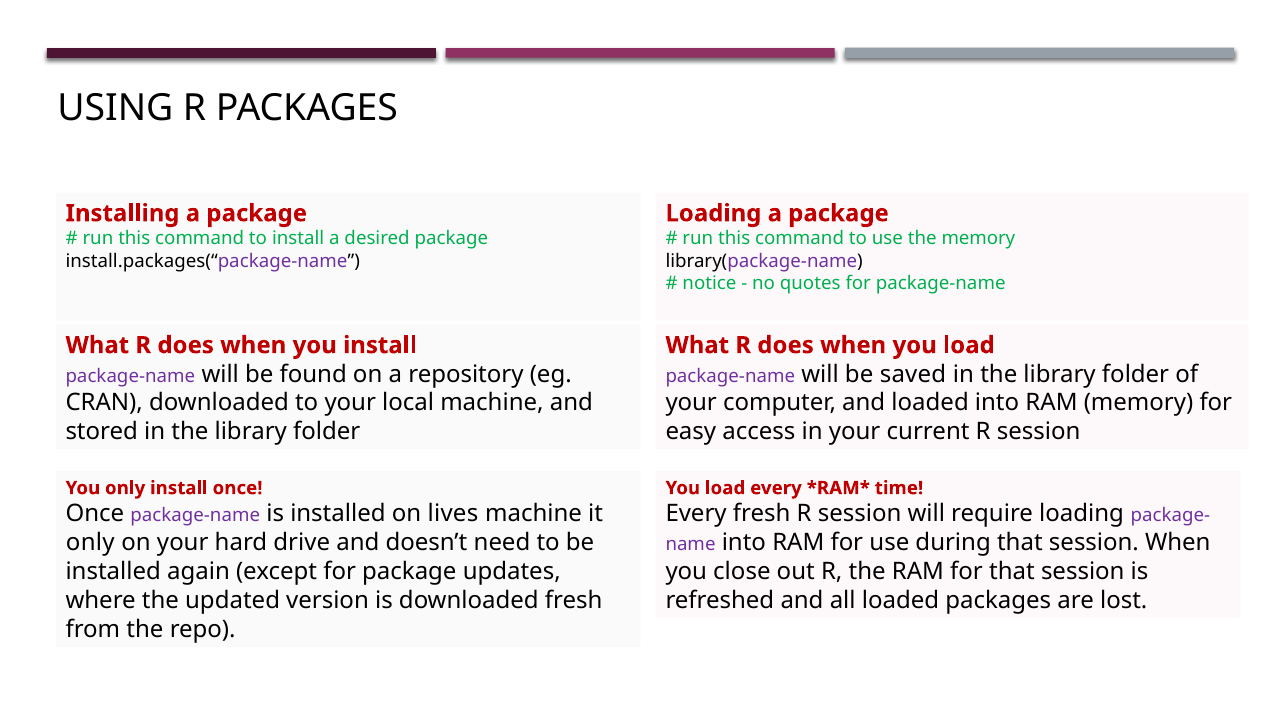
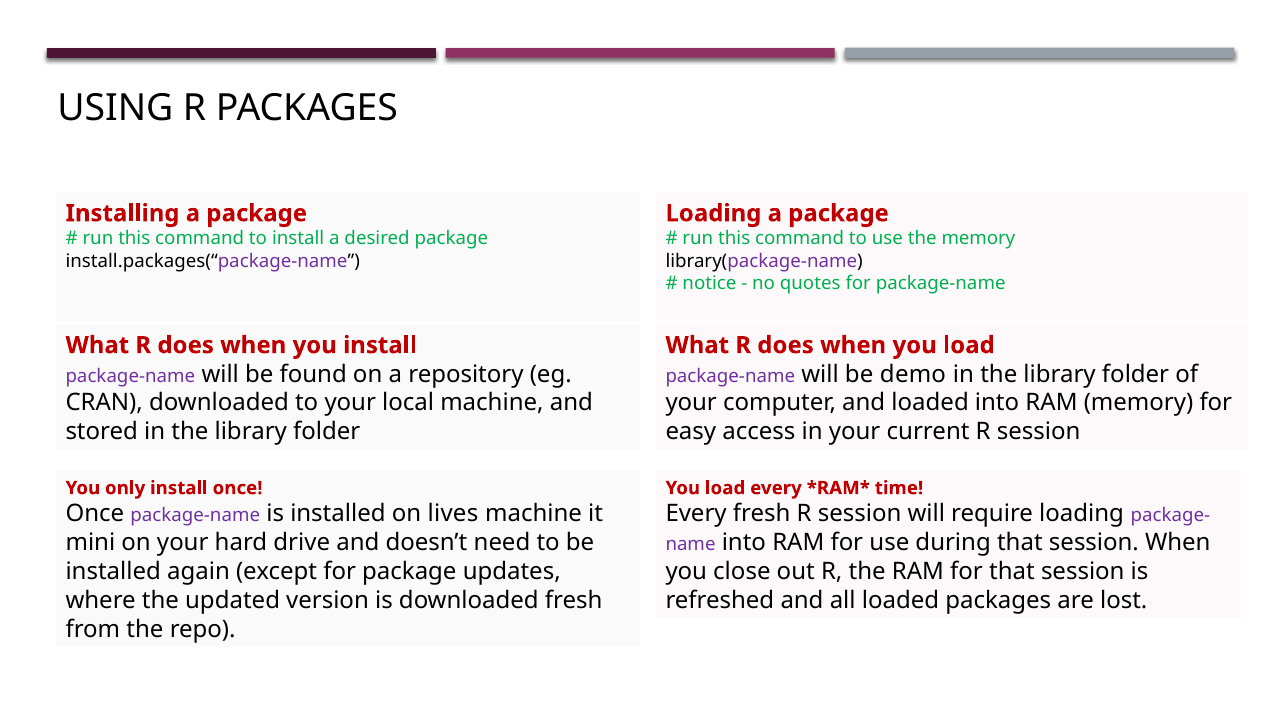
saved: saved -> demo (913, 374)
only: only -> mini (90, 543)
